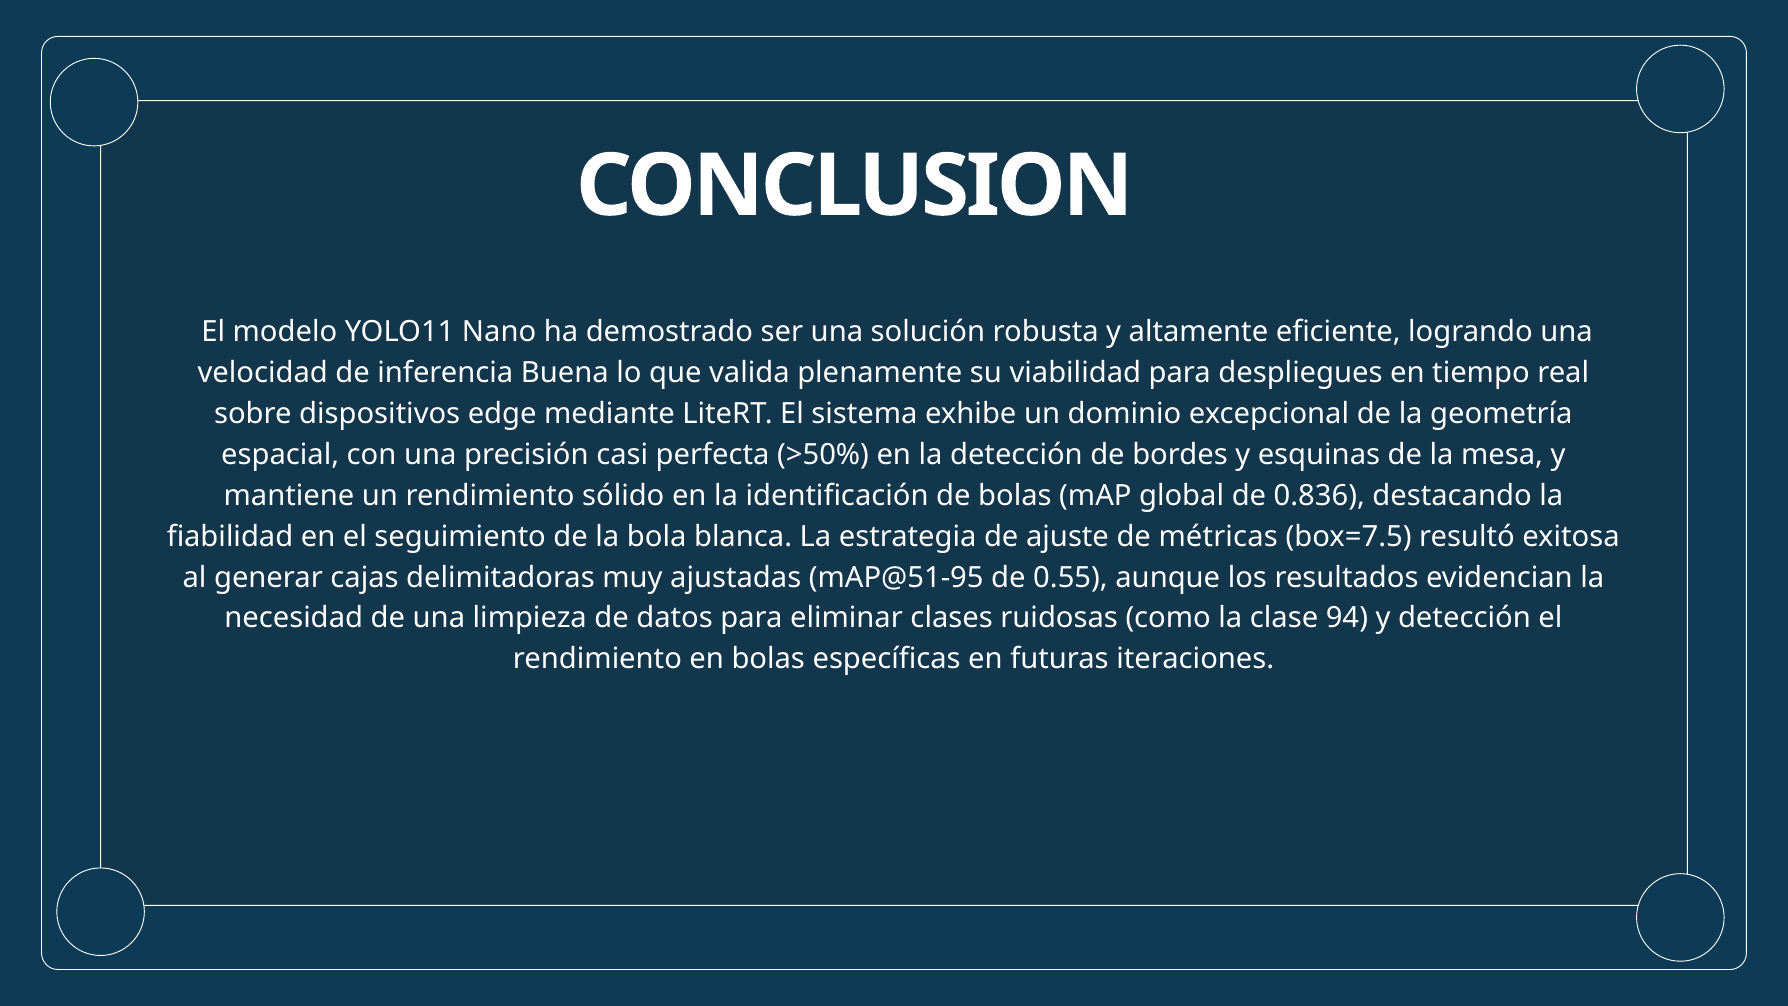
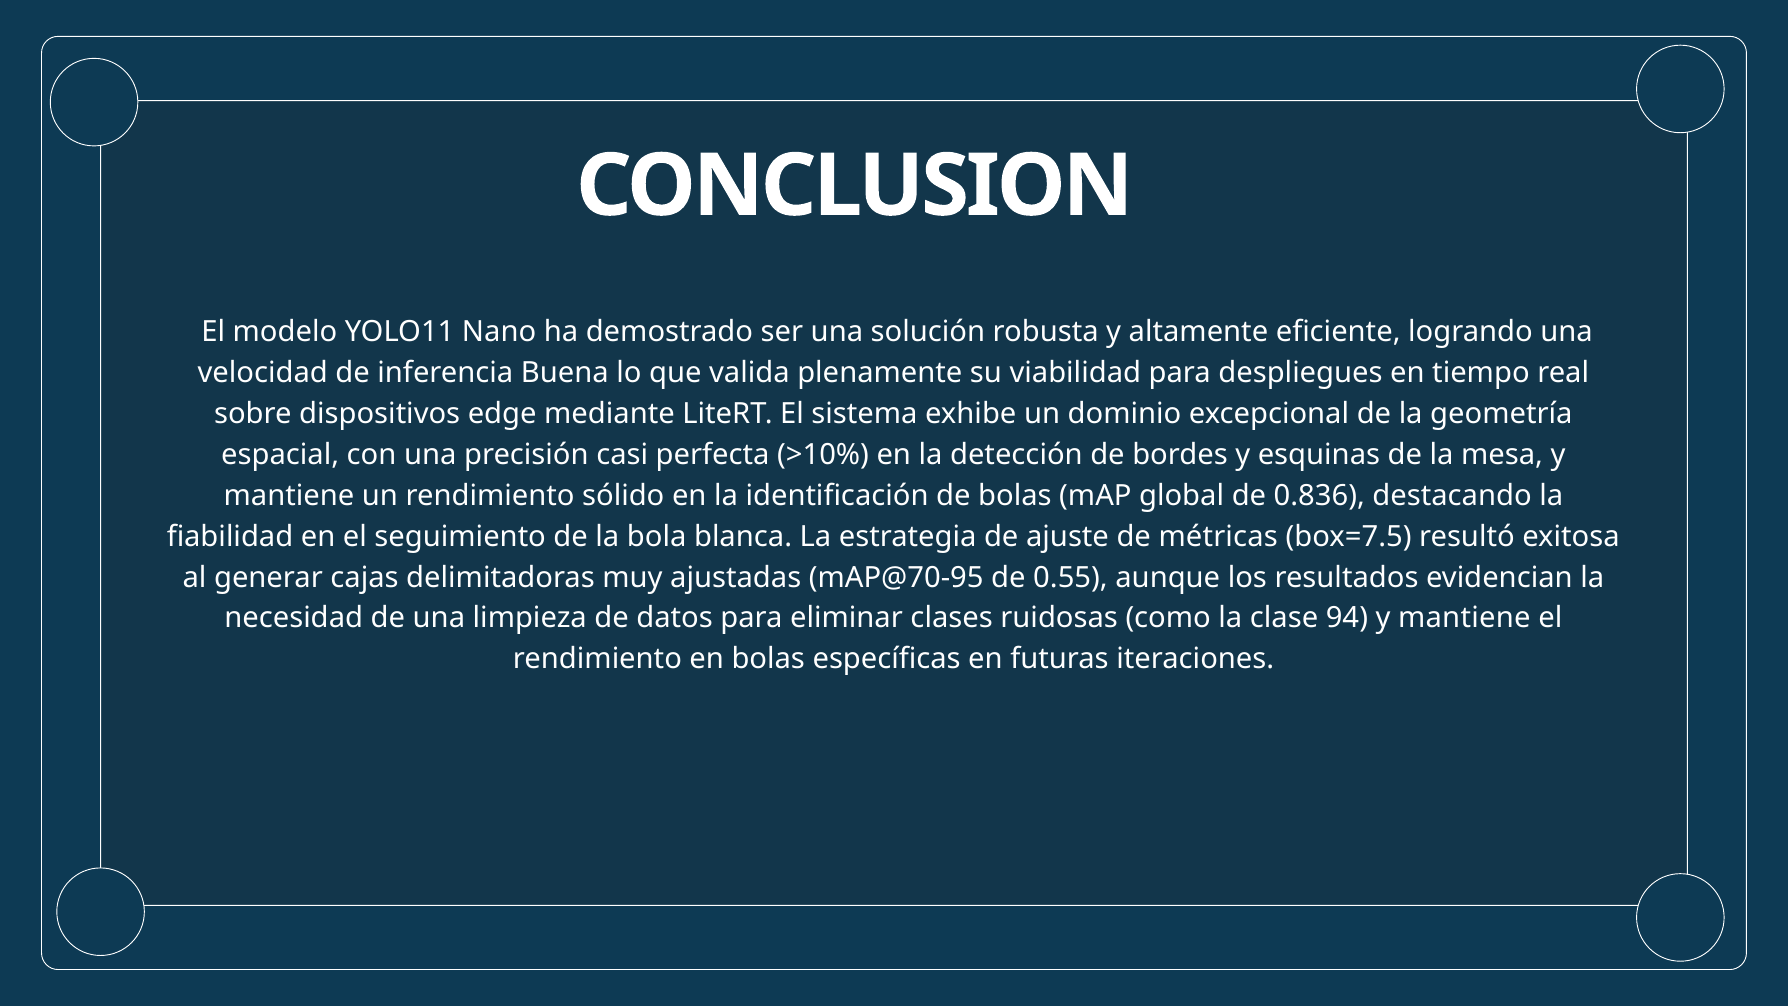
>50%: >50% -> >10% (823, 455)
mAP@51-95: mAP@51-95 -> mAP@70-95 (896, 577)
94 y detección: detección -> mantiene (1464, 618)
